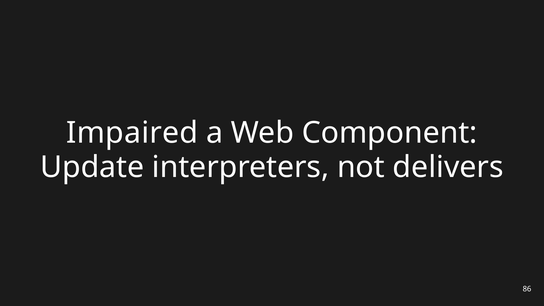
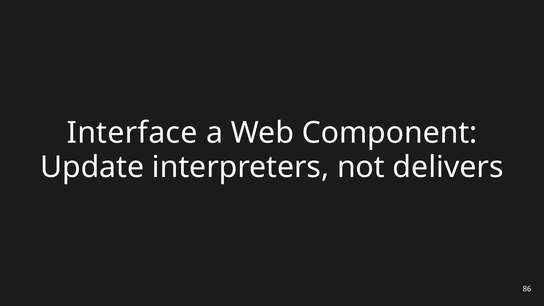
Impaired: Impaired -> Interface (132, 133)
